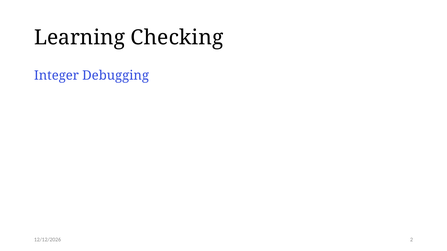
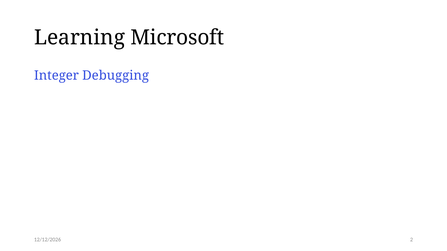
Checking: Checking -> Microsoft (177, 38)
